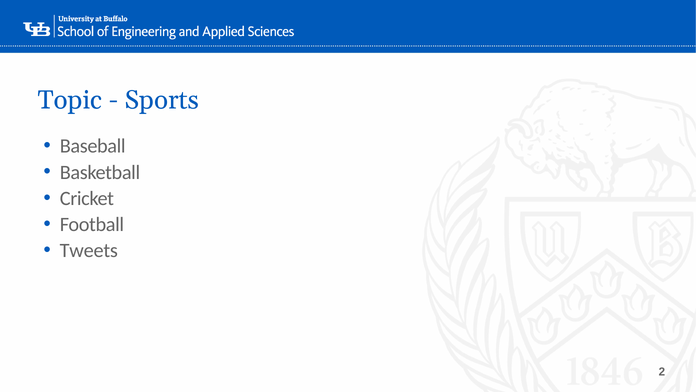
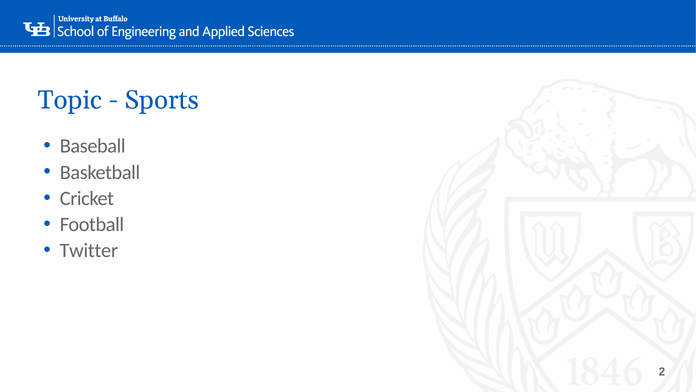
Tweets: Tweets -> Twitter (89, 250)
